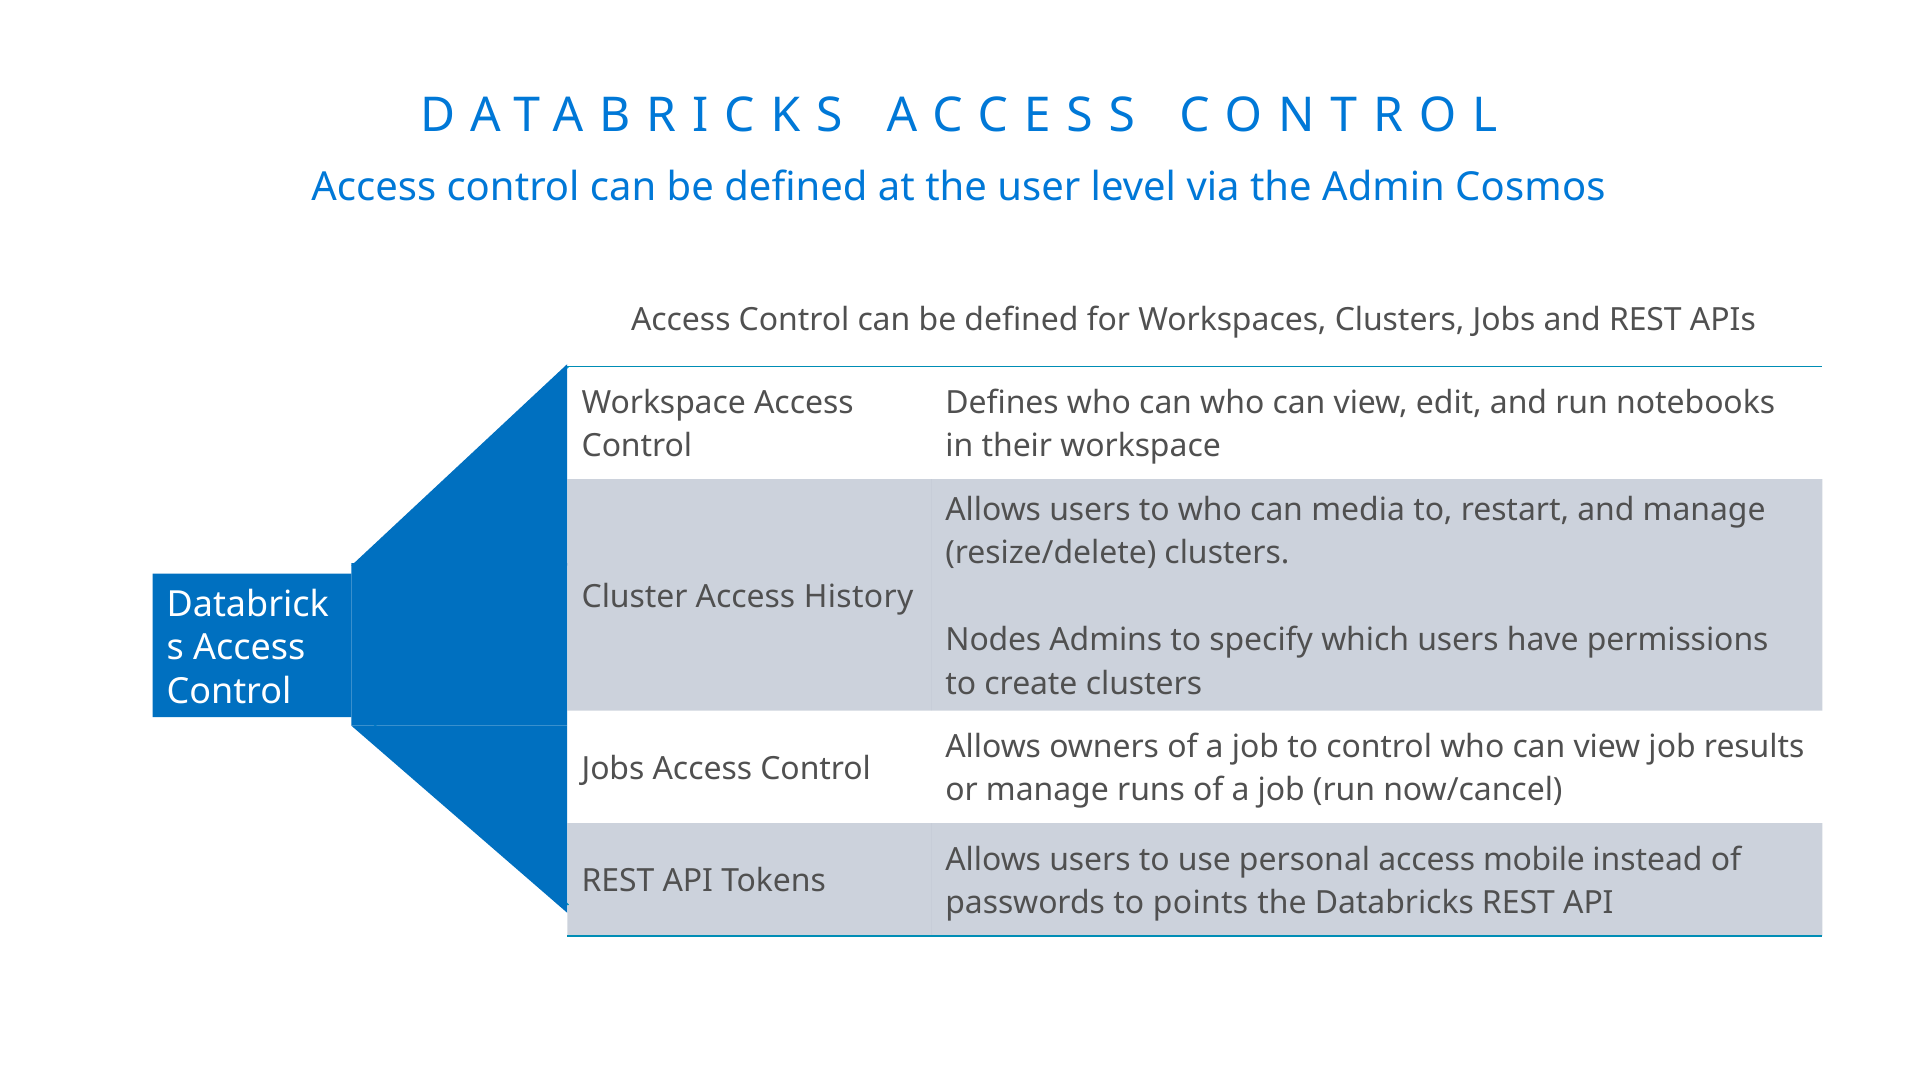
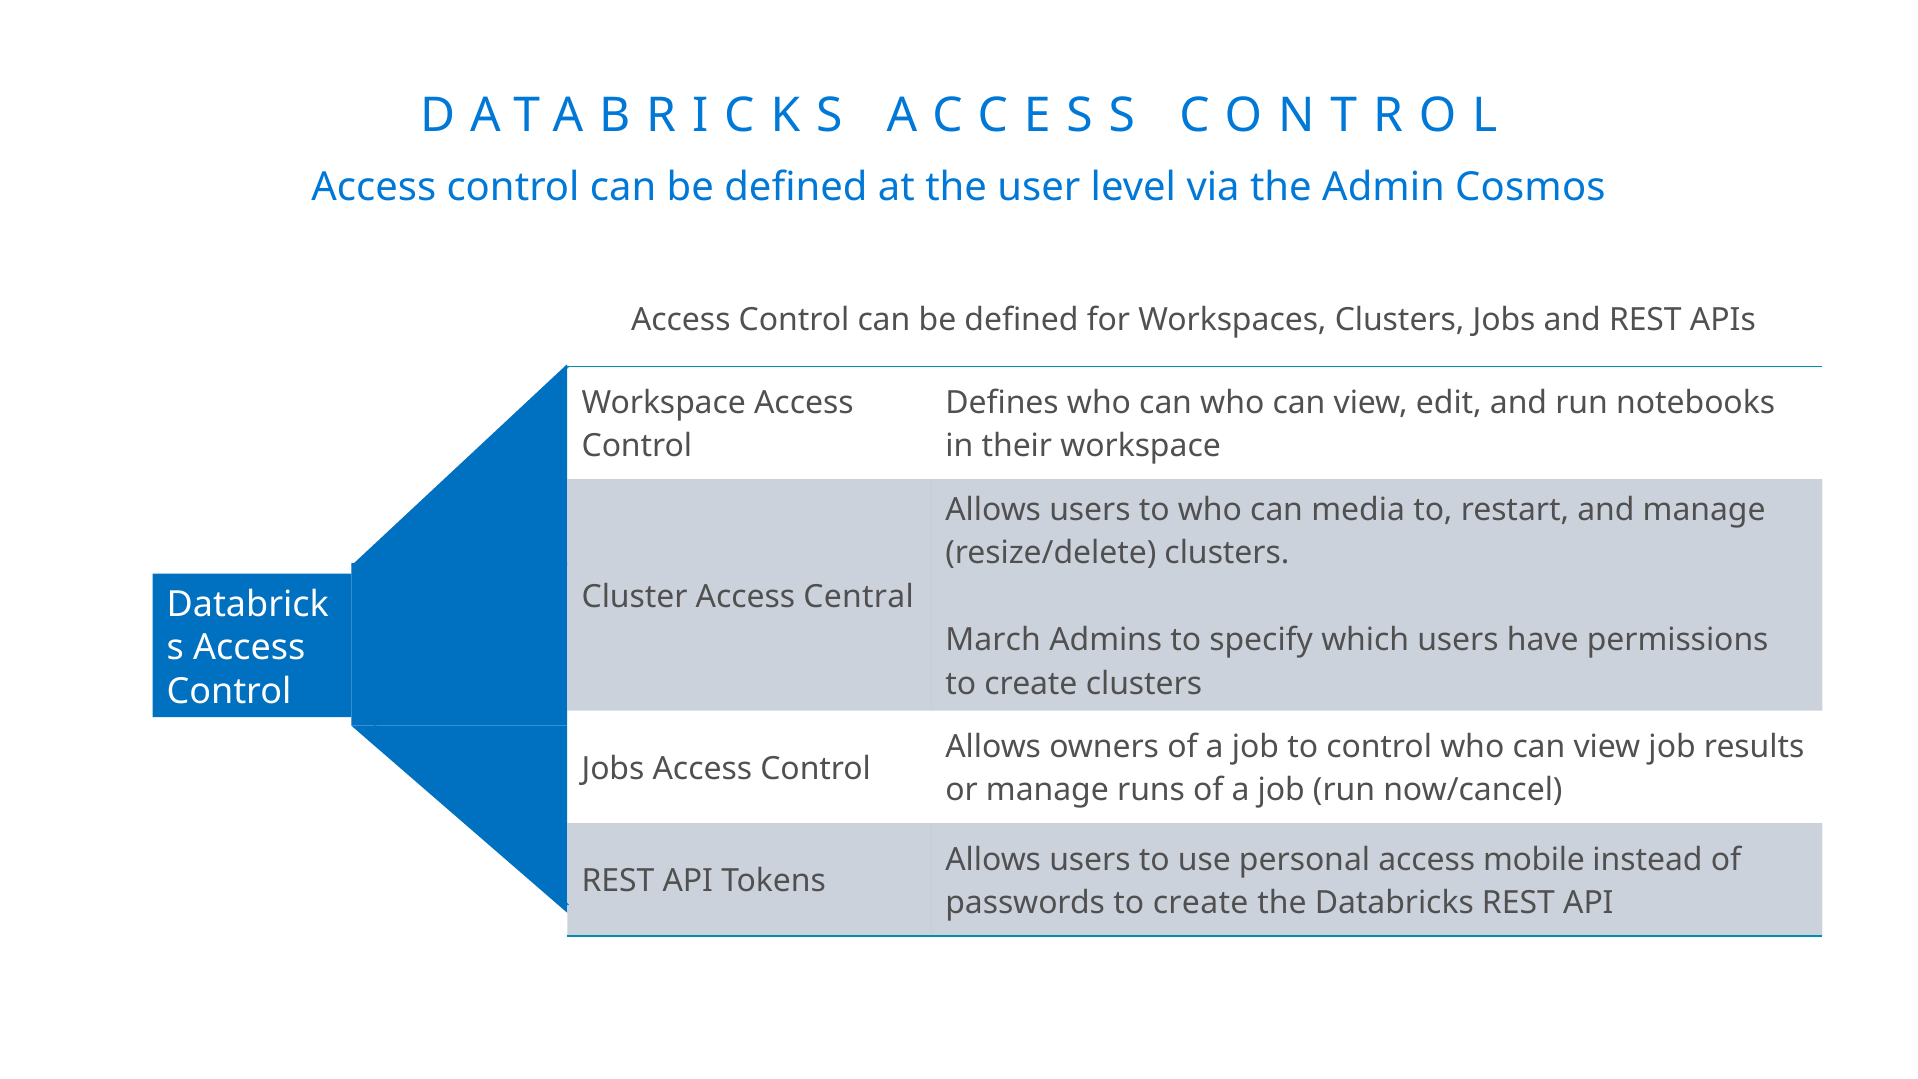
History: History -> Central (859, 597)
Nodes: Nodes -> March (993, 640)
passwords to points: points -> create (1201, 903)
